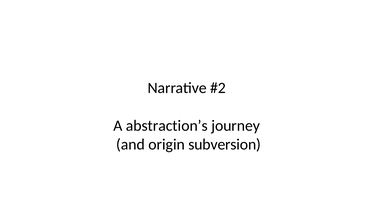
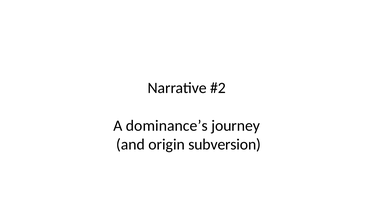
abstraction’s: abstraction’s -> dominance’s (167, 126)
